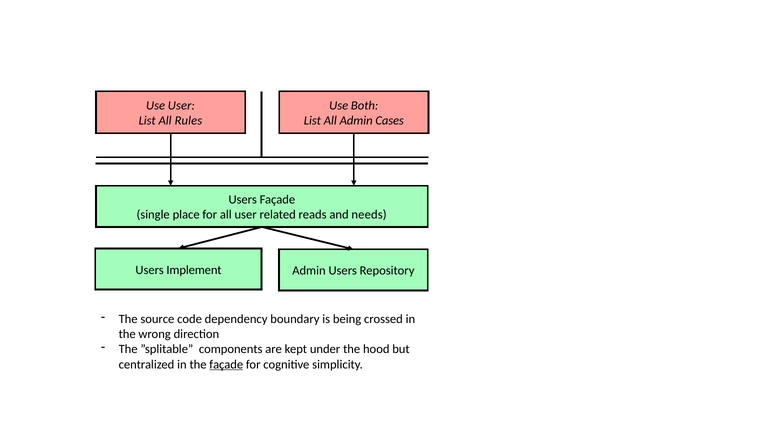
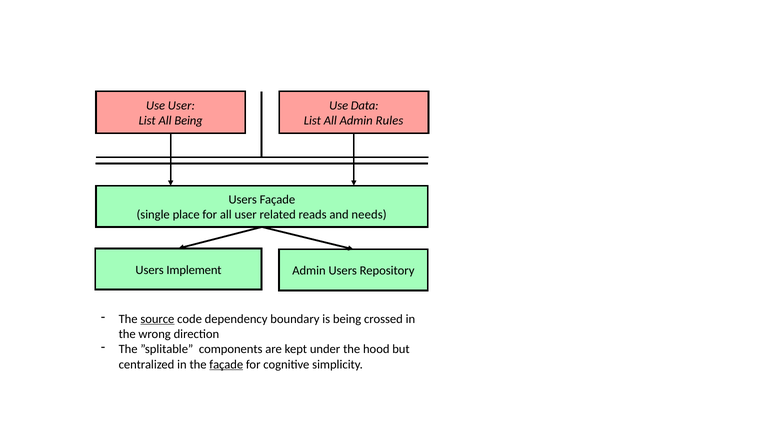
Both: Both -> Data (365, 105)
All Rules: Rules -> Being (189, 121)
Cases: Cases -> Rules (390, 121)
source underline: none -> present (157, 319)
